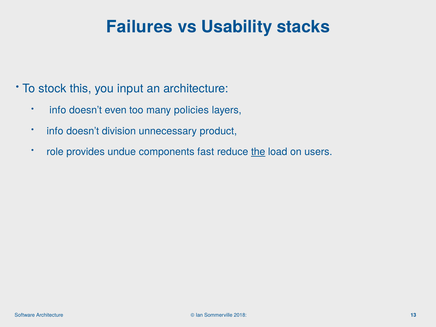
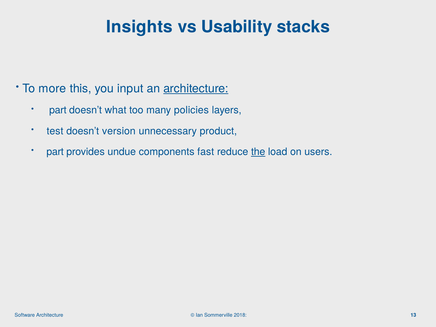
Failures: Failures -> Insights (140, 27)
stock: stock -> more (52, 89)
architecture underline: none -> present (196, 89)
info: info -> part (58, 110)
even: even -> what (116, 110)
info: info -> test (55, 131)
division: division -> version (119, 131)
role: role -> part (55, 152)
